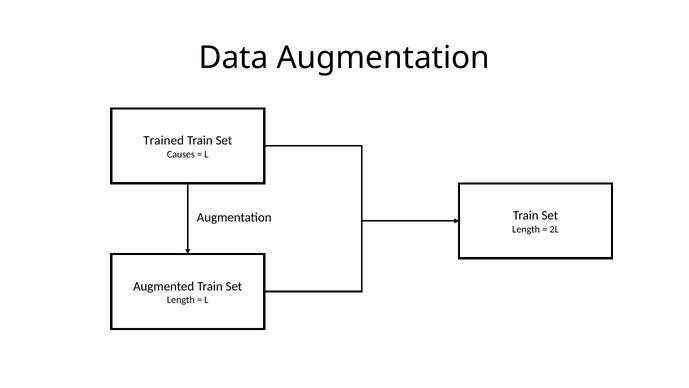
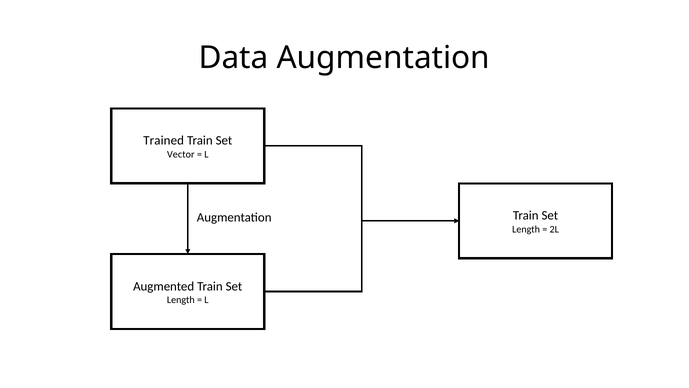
Causes: Causes -> Vector (181, 154)
